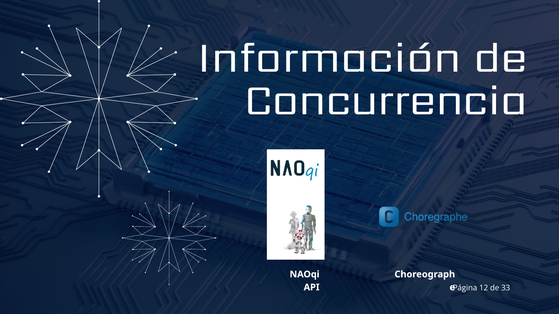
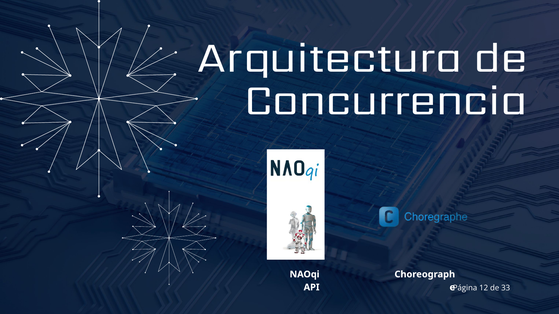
Información: Información -> Arquitectura (329, 58)
